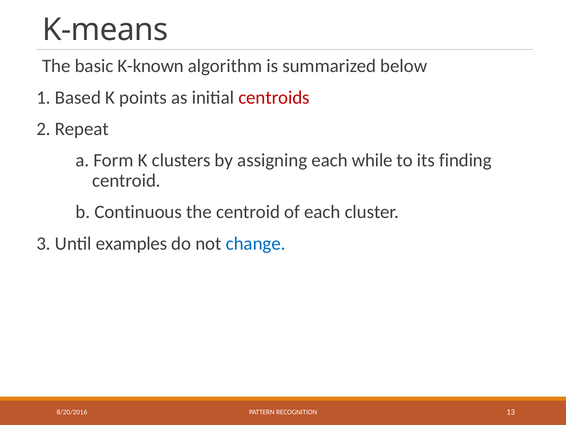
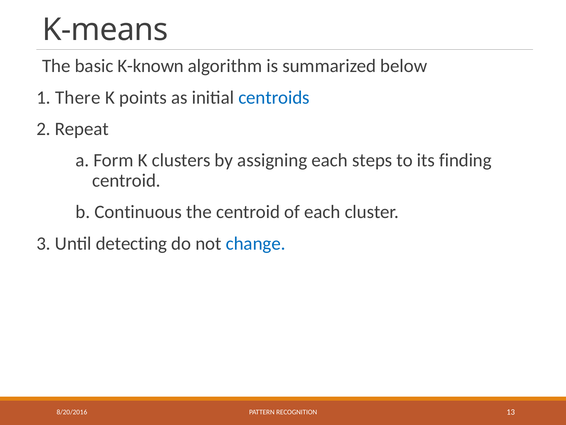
Based: Based -> There (78, 97)
centroids colour: red -> blue (274, 97)
while: while -> steps (372, 160)
examples: examples -> detecting (132, 243)
